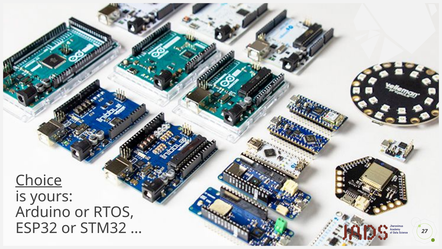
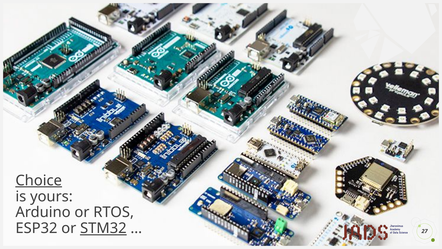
STM32 underline: none -> present (103, 228)
